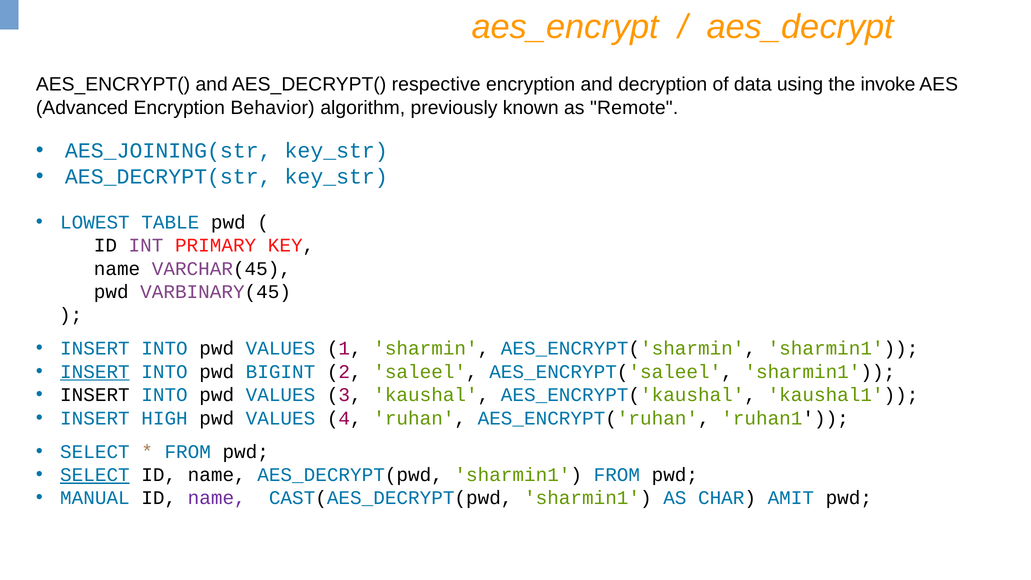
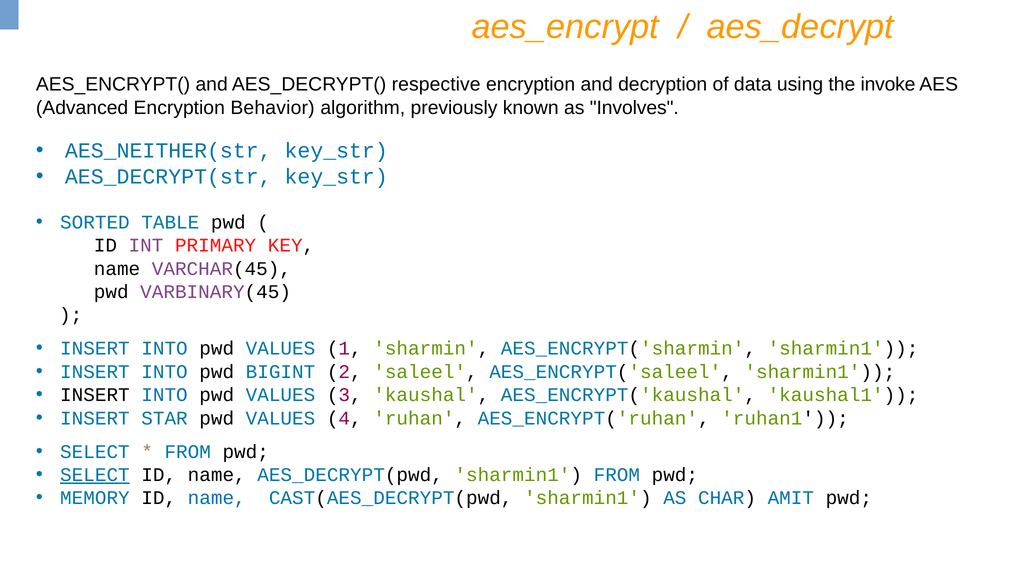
Remote: Remote -> Involves (634, 108)
AES_JOINING(str: AES_JOINING(str -> AES_NEITHER(str (168, 151)
LOWEST: LOWEST -> SORTED (95, 222)
INSERT underline: present -> none (95, 372)
HIGH: HIGH -> STAR (165, 418)
MANUAL: MANUAL -> MEMORY (95, 498)
name colour: purple -> blue (217, 498)
